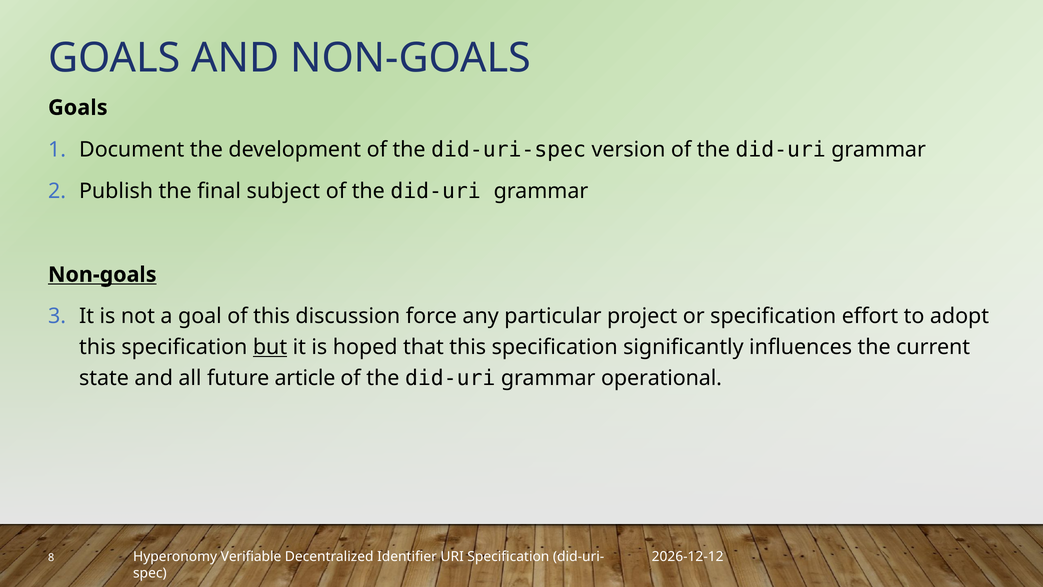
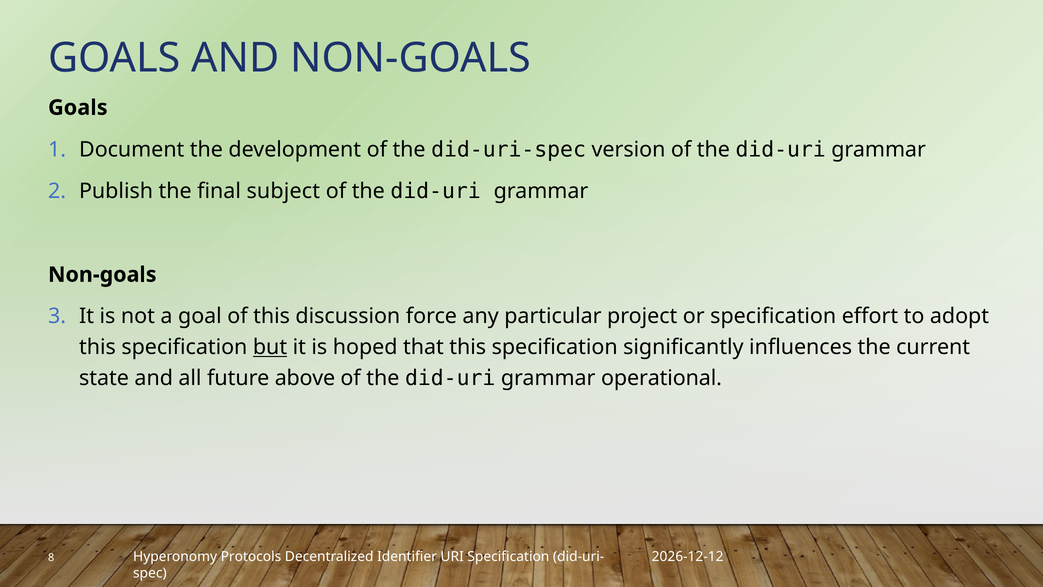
Non-goals underline: present -> none (102, 275)
article: article -> above (305, 378)
Verifiable: Verifiable -> Protocols (251, 556)
